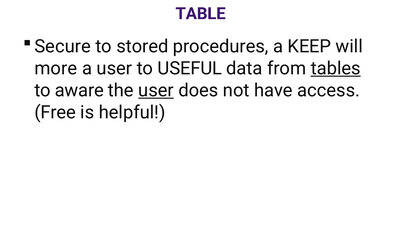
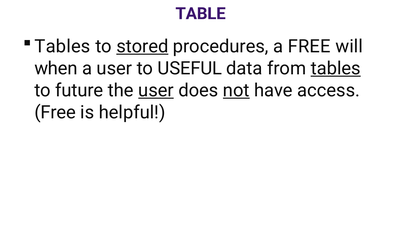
Secure: Secure -> Tables (63, 46)
stored underline: none -> present (142, 46)
a KEEP: KEEP -> FREE (309, 46)
more: more -> when (56, 69)
aware: aware -> future (79, 91)
not underline: none -> present (236, 91)
